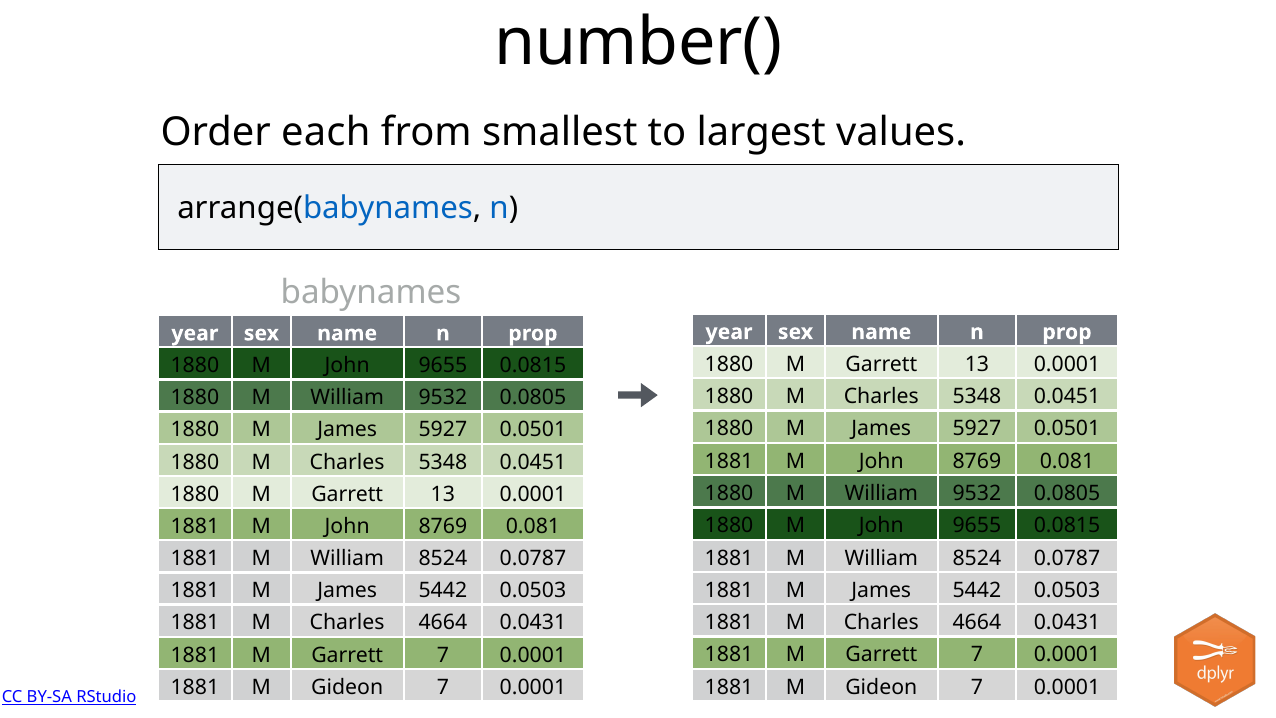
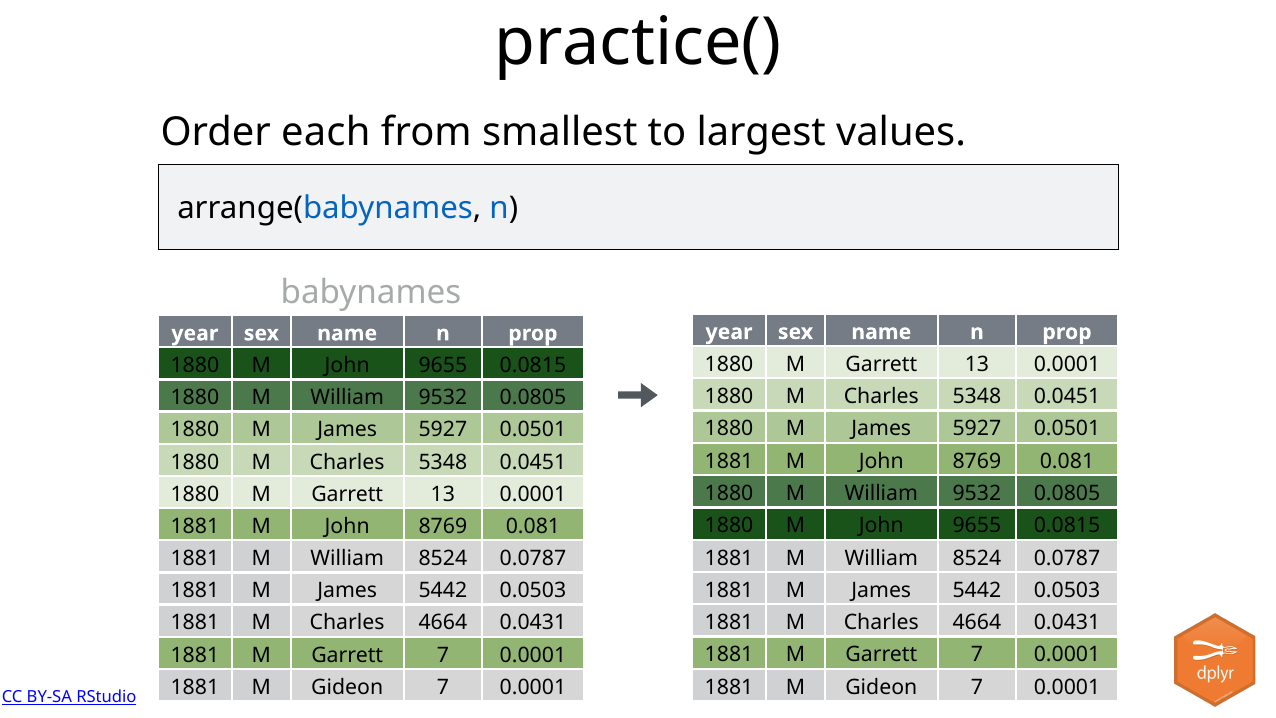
number(: number( -> practice( (638, 43)
